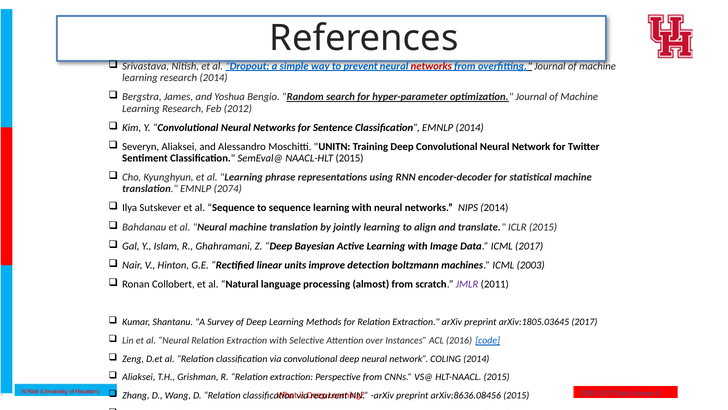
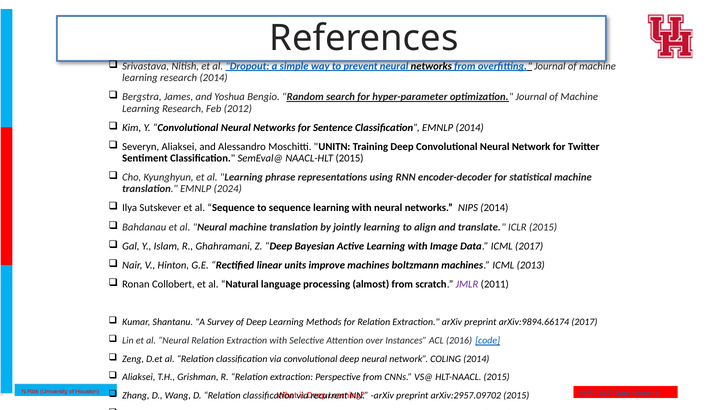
networks colour: red -> black (431, 66)
2074: 2074 -> 2024 (228, 189)
improve detection: detection -> machines (368, 265)
2003: 2003 -> 2013 (531, 265)
arXiv:1805.03645: arXiv:1805.03645 -> arXiv:9894.66174 (534, 322)
arXiv:8636.08456: arXiv:8636.08456 -> arXiv:2957.09702 (466, 395)
